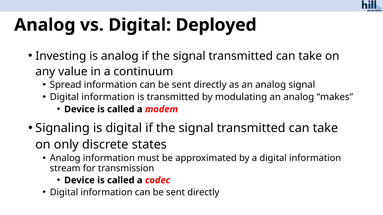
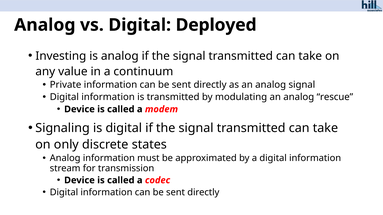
Spread: Spread -> Private (66, 85)
makes: makes -> rescue (335, 97)
